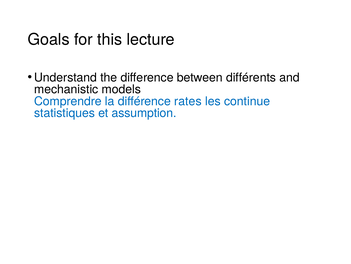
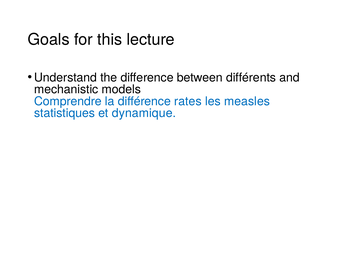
continue: continue -> measles (247, 101)
assumption: assumption -> dynamique (144, 113)
